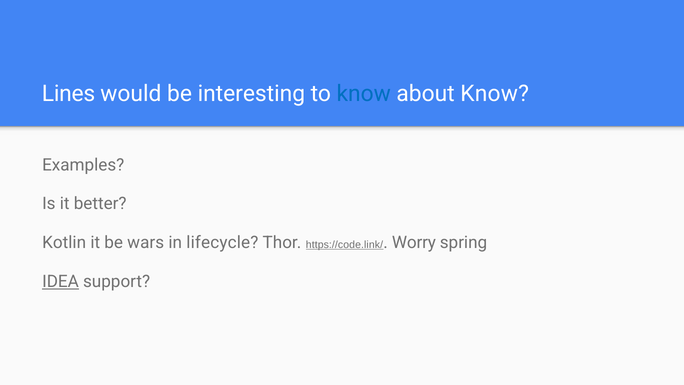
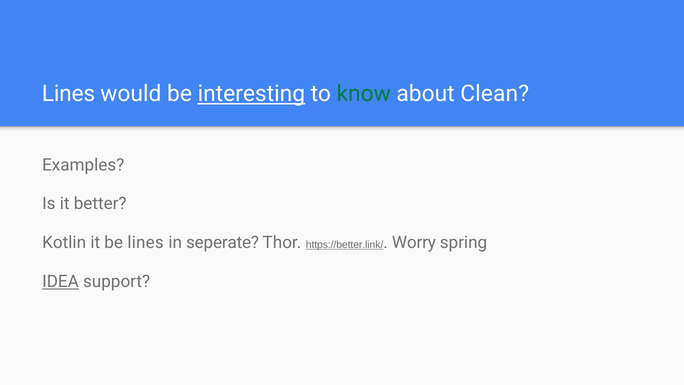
interesting underline: none -> present (251, 94)
know colour: blue -> green (364, 94)
about Know: Know -> Clean (495, 94)
be wars: wars -> lines (146, 242)
lifecycle: lifecycle -> seperate (223, 242)
https://code.link/: https://code.link/ -> https://better.link/ (345, 245)
